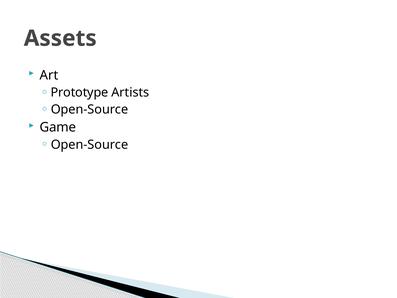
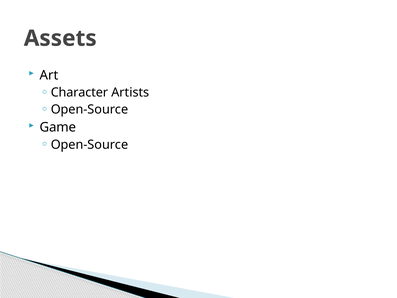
Prototype: Prototype -> Character (79, 92)
